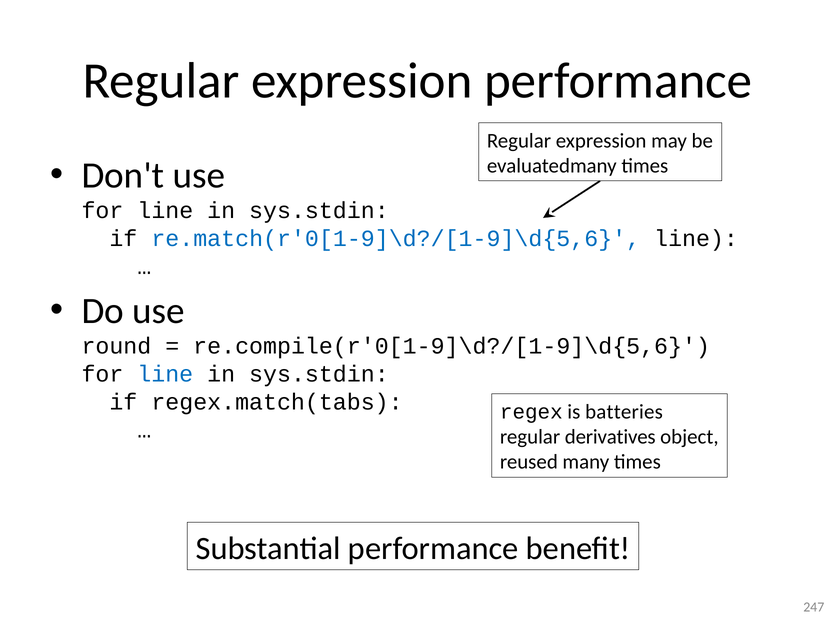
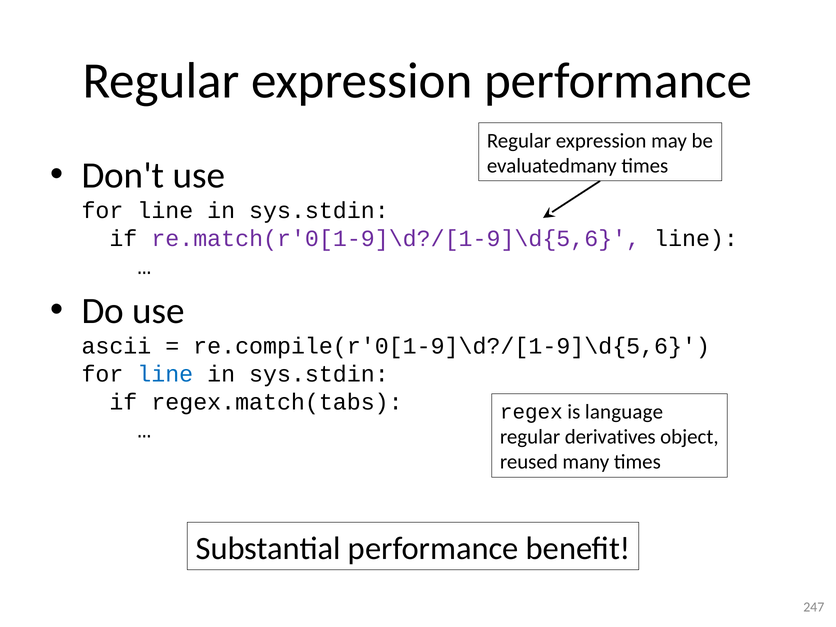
re.match(r'0[1-9]\d?/[1-9]\d{5,6 colour: blue -> purple (396, 239)
round: round -> ascii (116, 346)
batteries: batteries -> language (624, 412)
